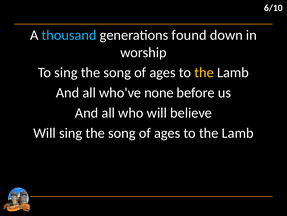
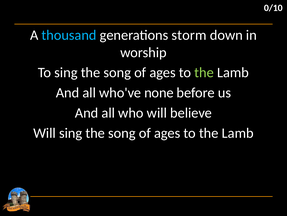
6/10: 6/10 -> 0/10 (273, 8)
found: found -> storm (189, 35)
the colour: yellow -> light green (204, 72)
